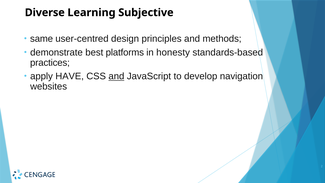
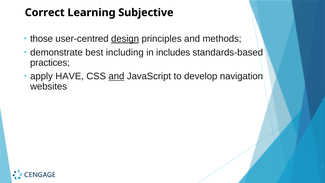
Diverse: Diverse -> Correct (45, 13)
same: same -> those (42, 39)
design underline: none -> present (125, 39)
platforms: platforms -> including (125, 52)
honesty: honesty -> includes (173, 52)
